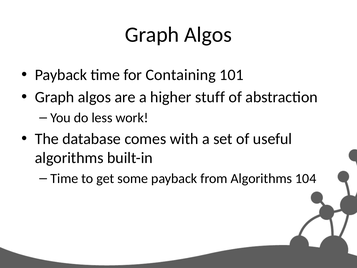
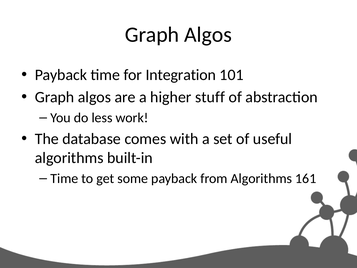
Containing: Containing -> Integration (181, 75)
104: 104 -> 161 (306, 178)
